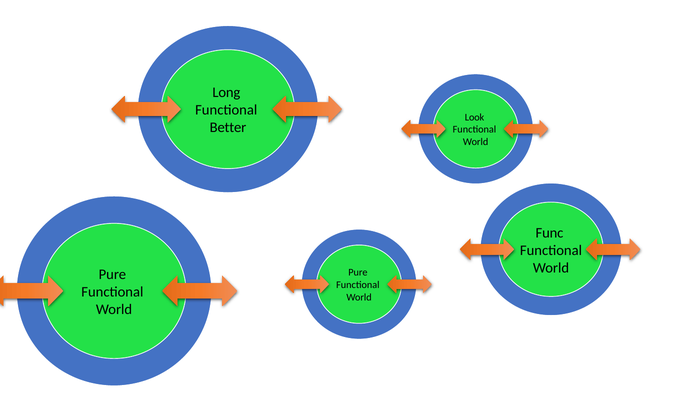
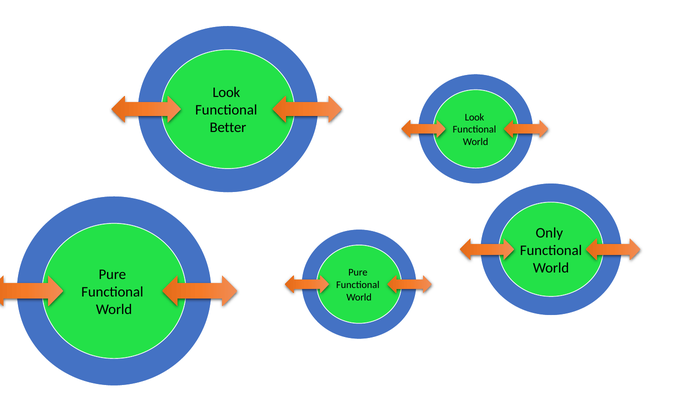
Long: Long -> Look (226, 93)
Func: Func -> Only (549, 233)
